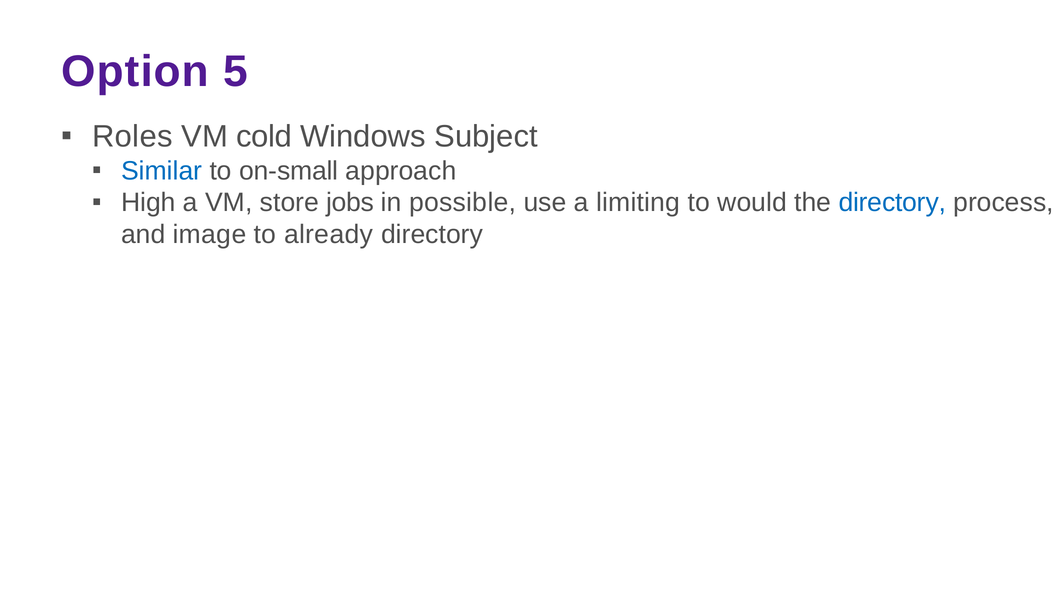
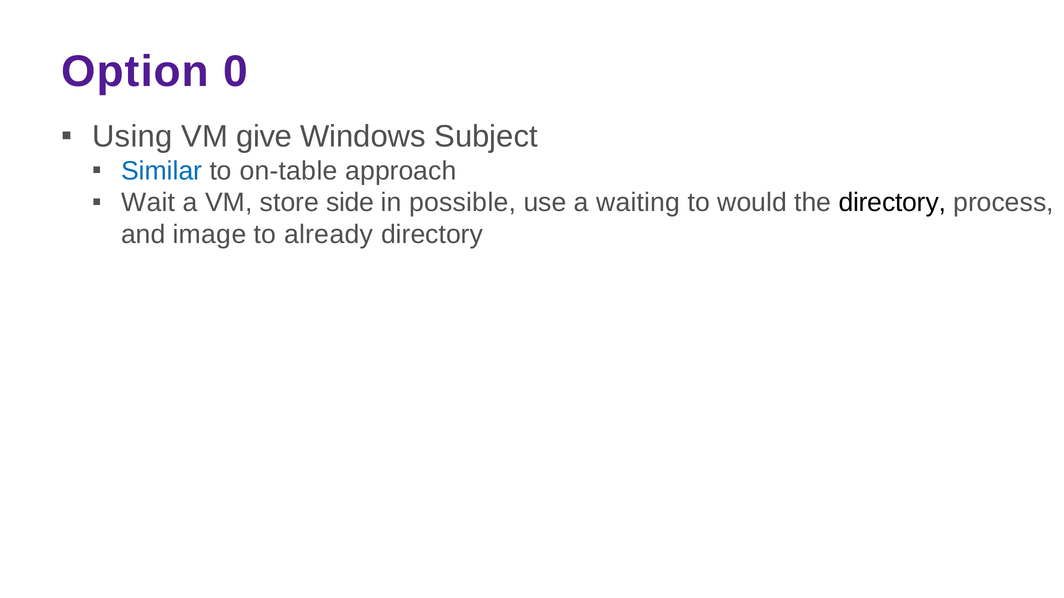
5: 5 -> 0 (236, 72)
Roles: Roles -> Using (132, 137)
cold: cold -> give (264, 137)
on-small: on-small -> on-table (289, 171)
High: High -> Wait (148, 203)
jobs: jobs -> side (350, 203)
limiting: limiting -> waiting (638, 203)
directory colour: blue -> black (892, 203)
